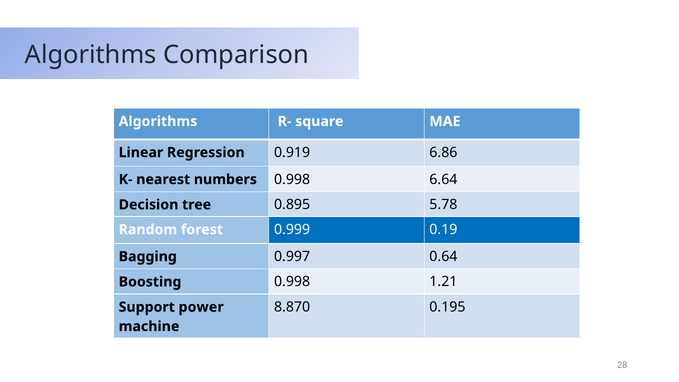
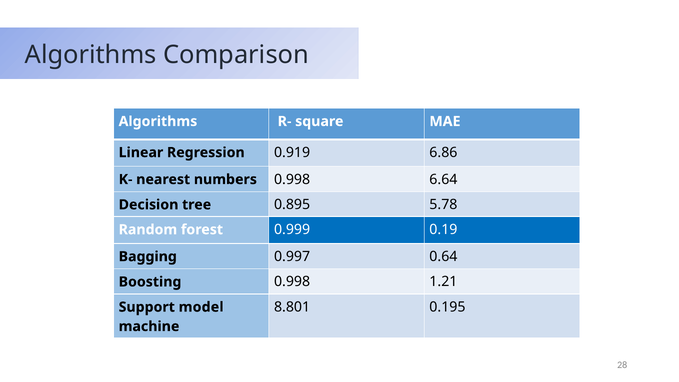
8.870: 8.870 -> 8.801 (292, 307)
power: power -> model (201, 307)
